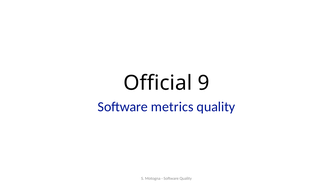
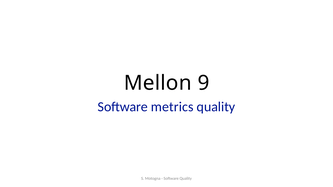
Official: Official -> Mellon (158, 83)
